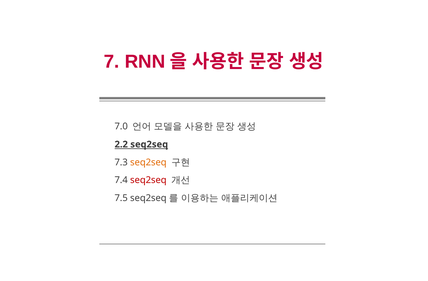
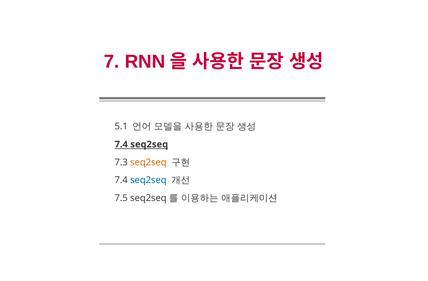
7.0: 7.0 -> 5.1 (121, 127)
2.2: 2.2 -> 7.4 (121, 144)
seq2seq colour: red -> blue (148, 180)
